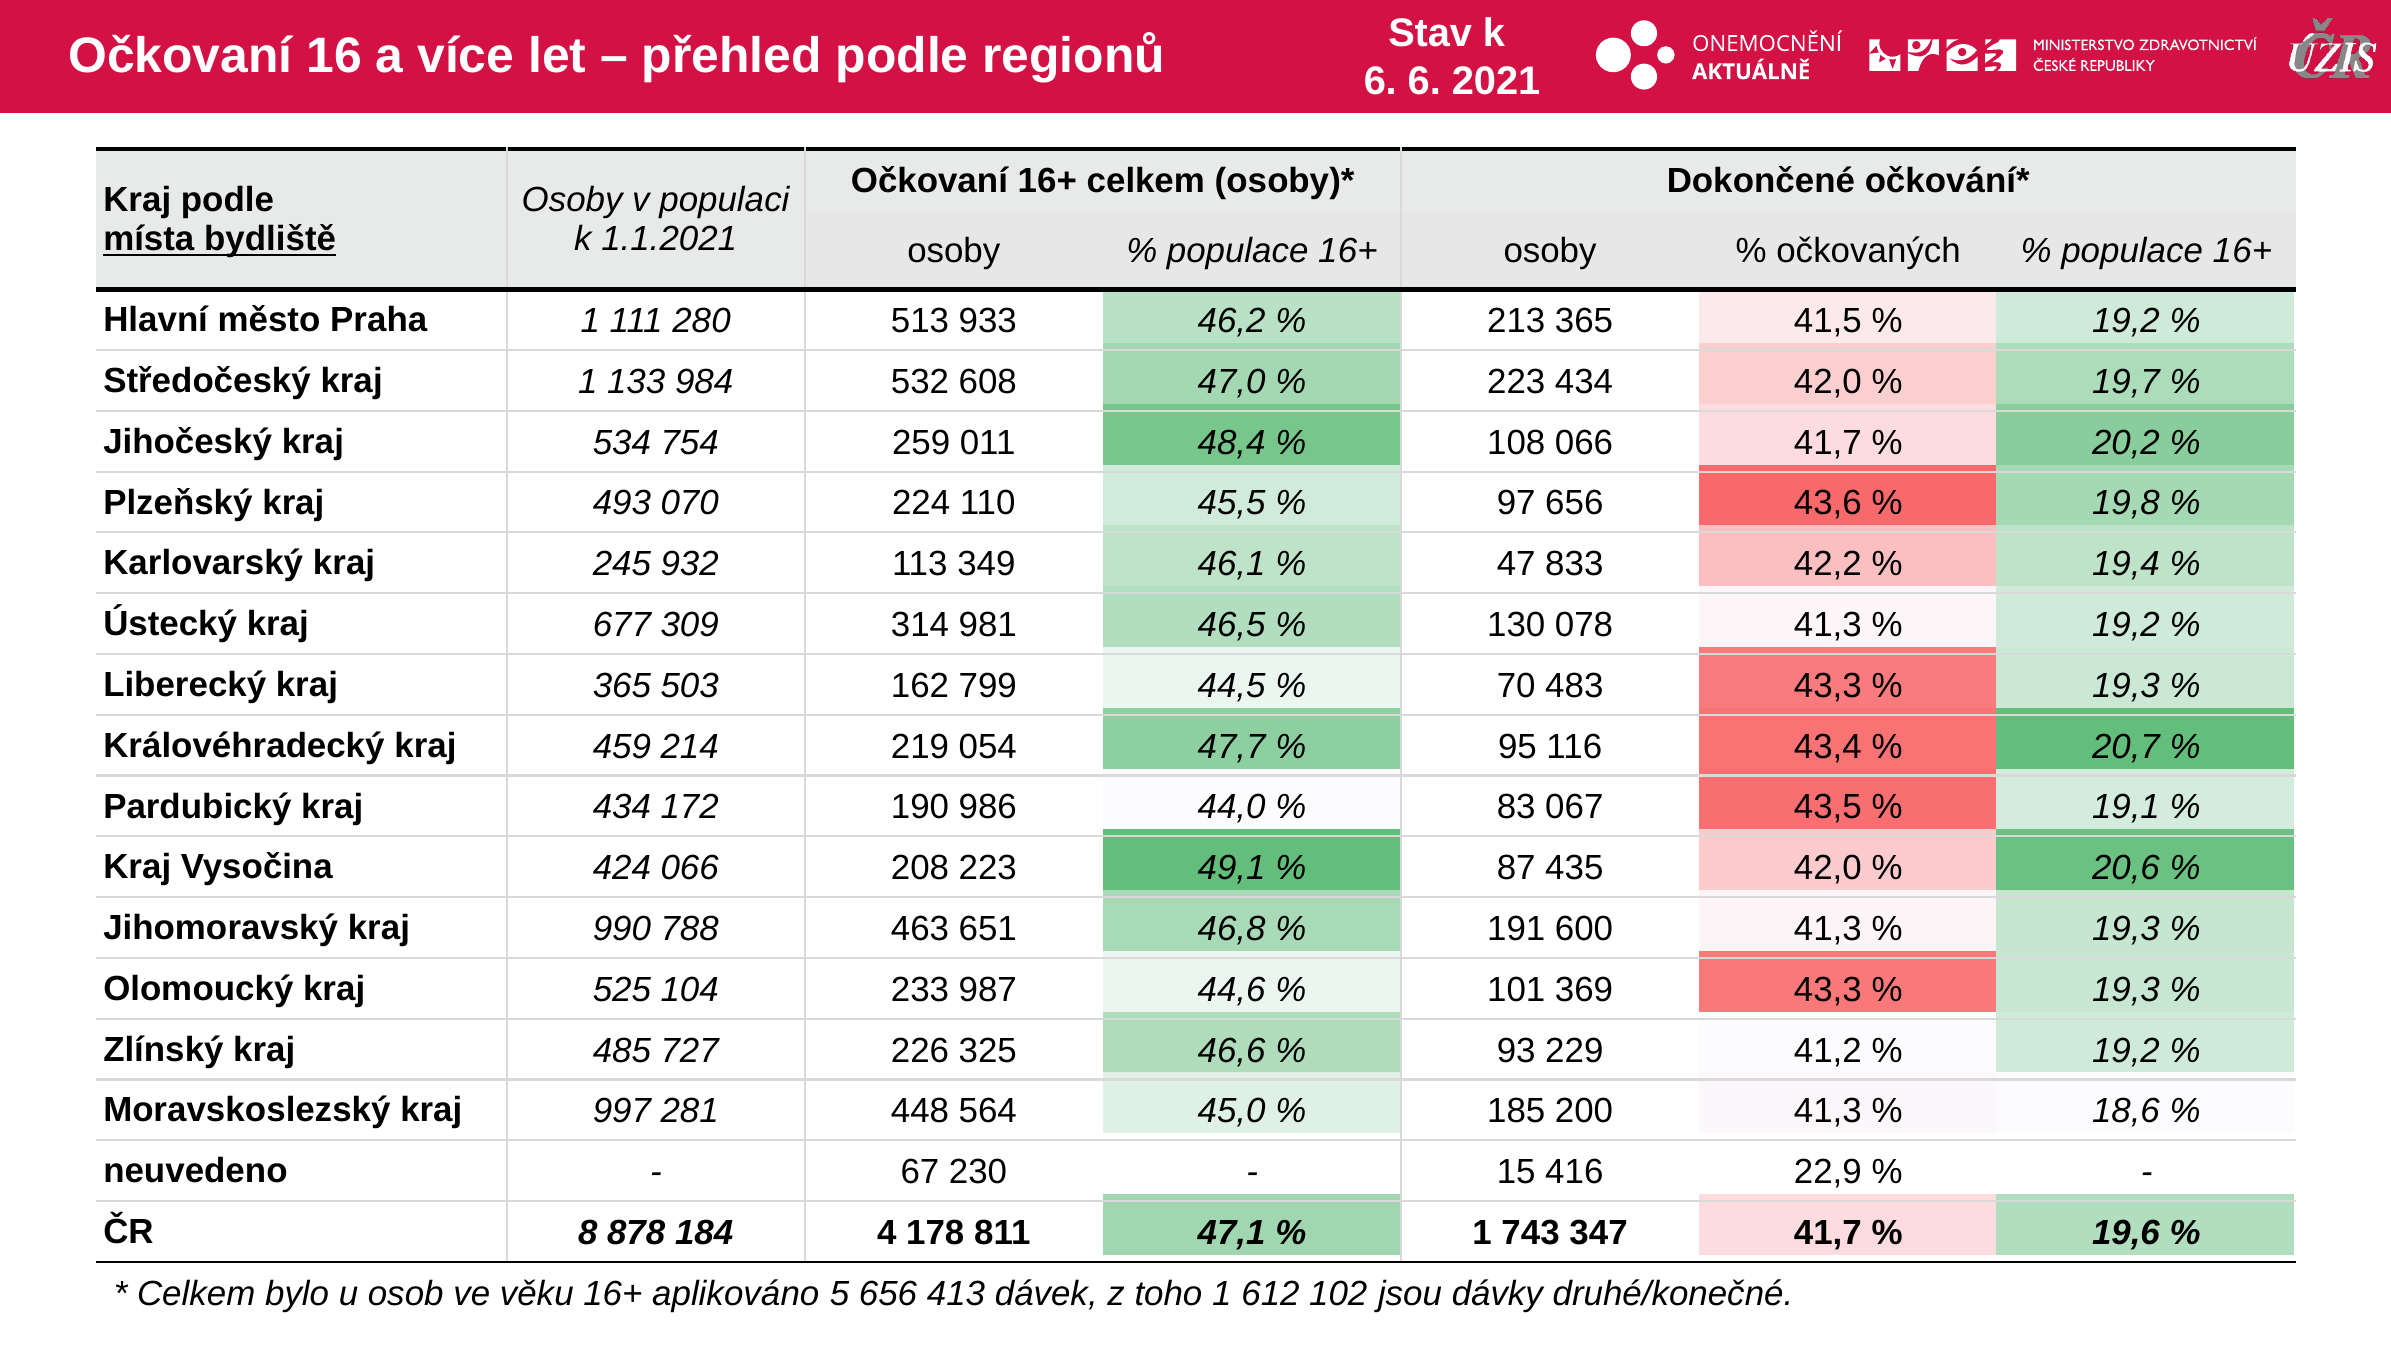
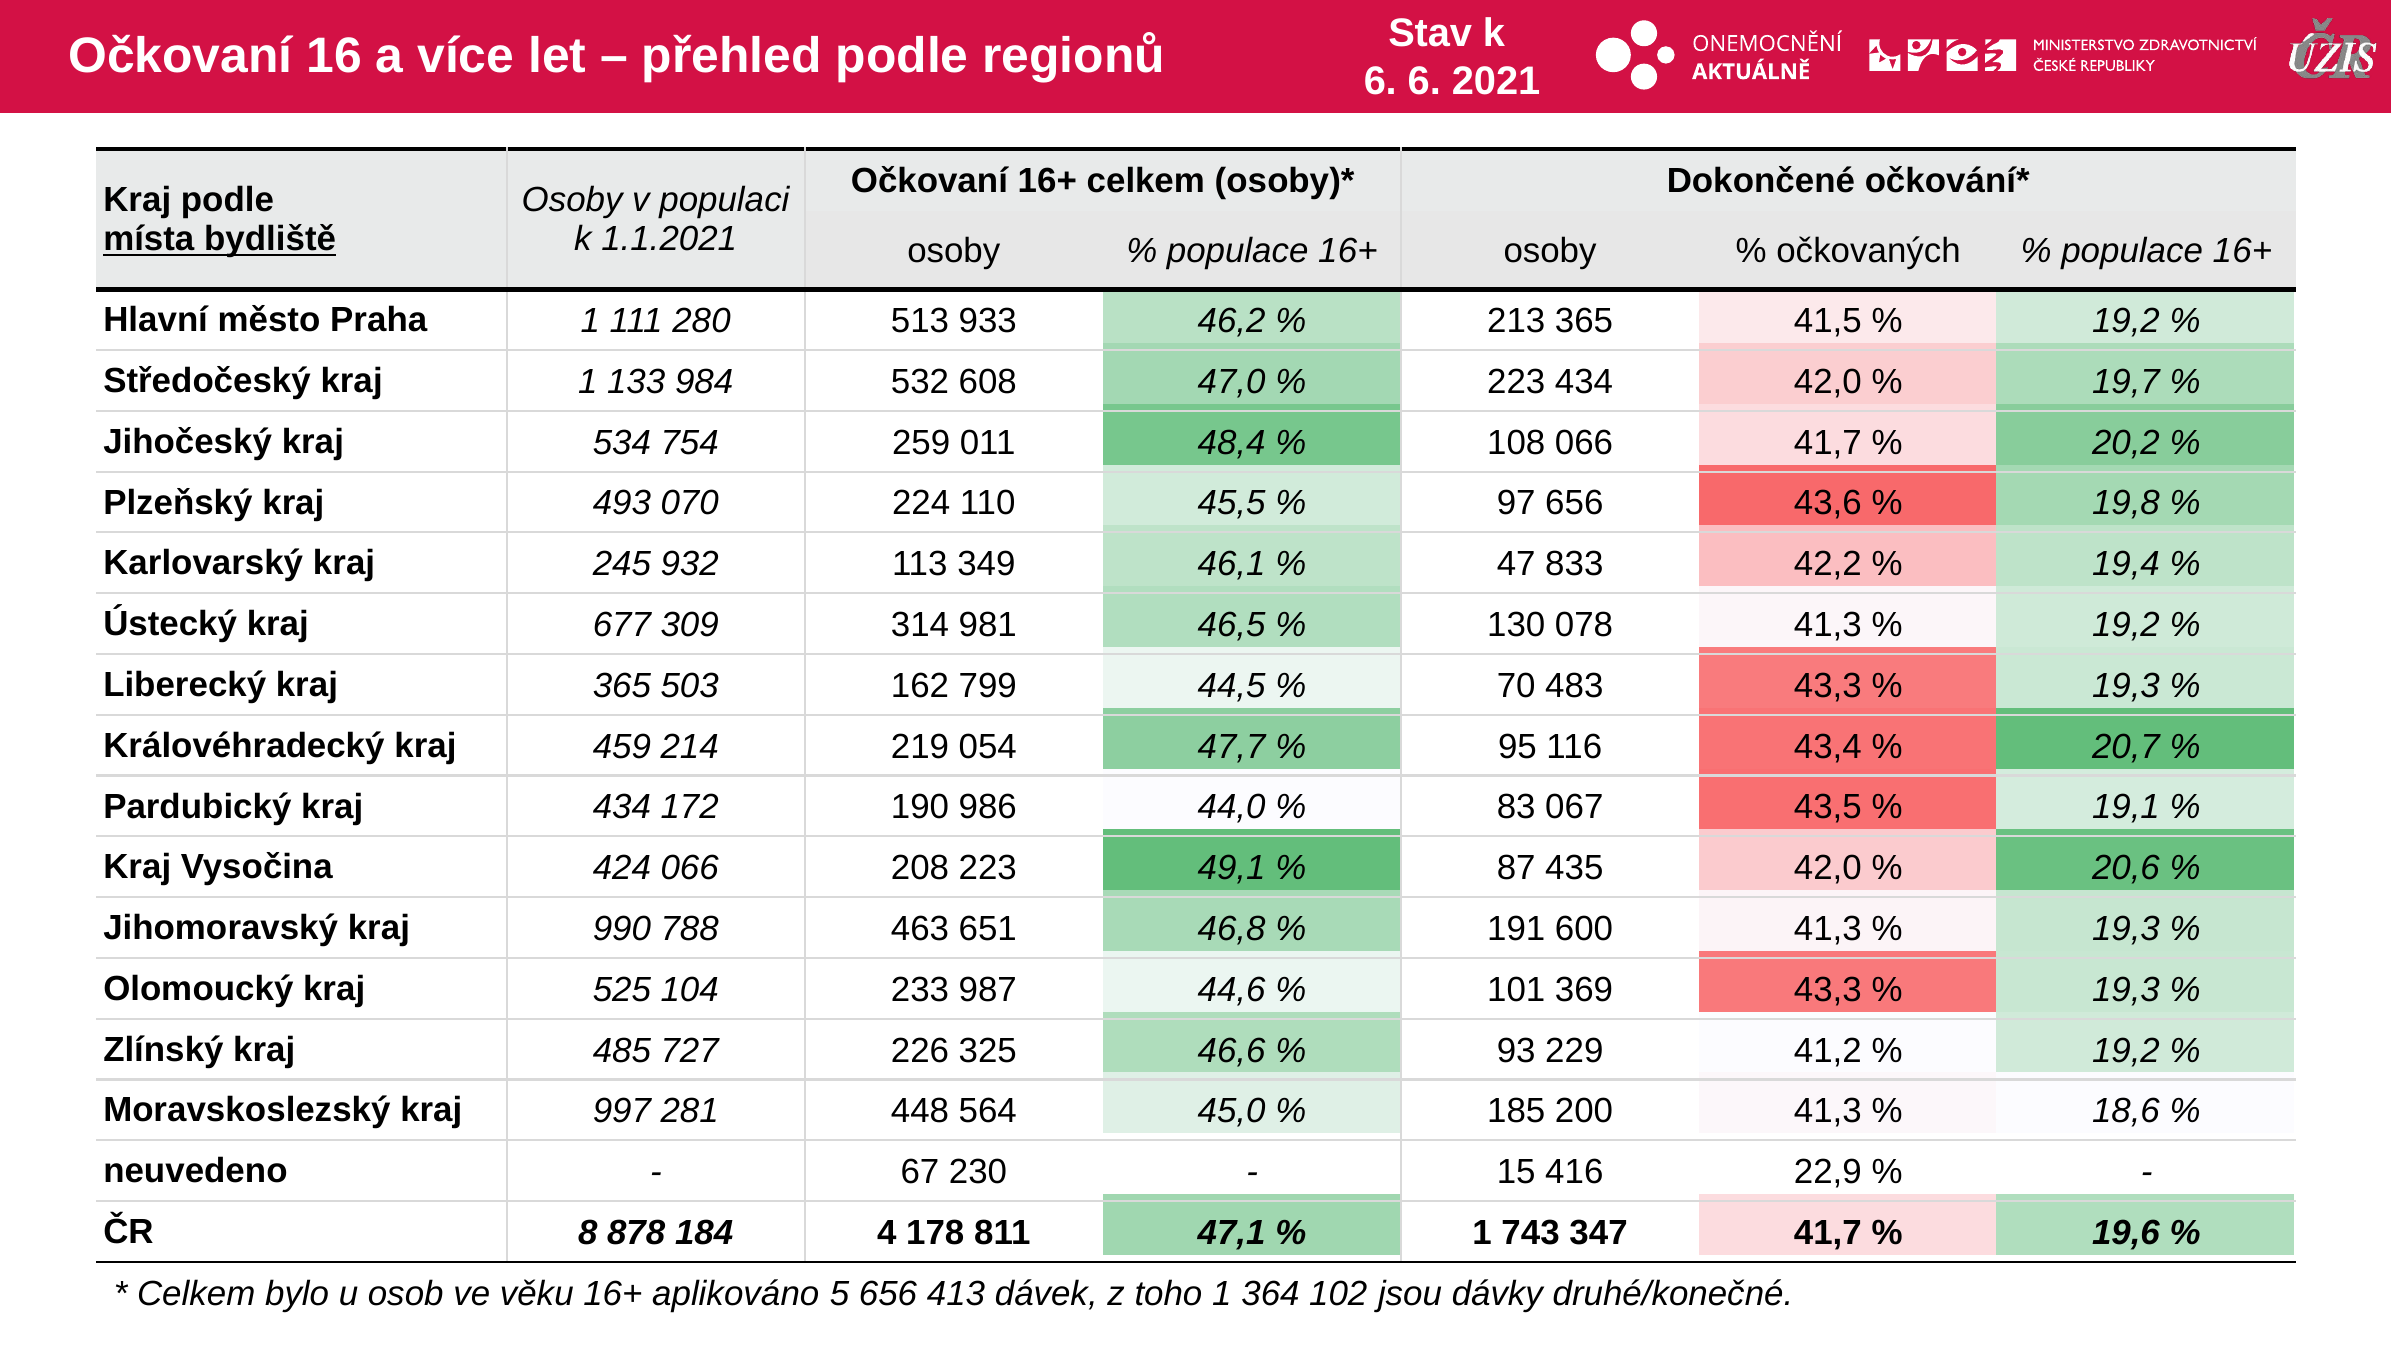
612: 612 -> 364 (1270, 1294)
